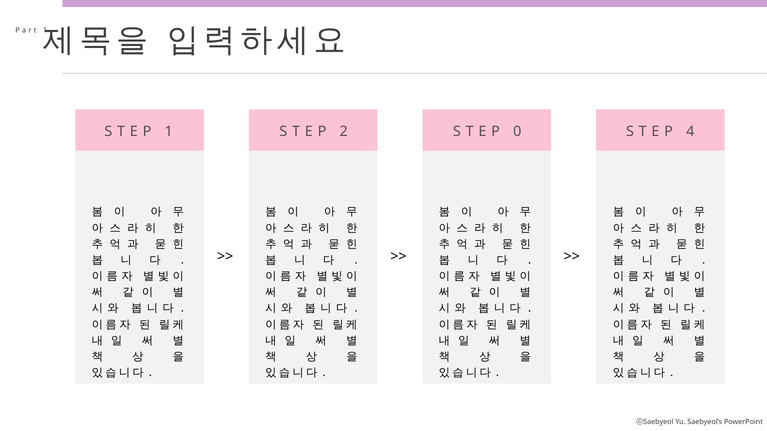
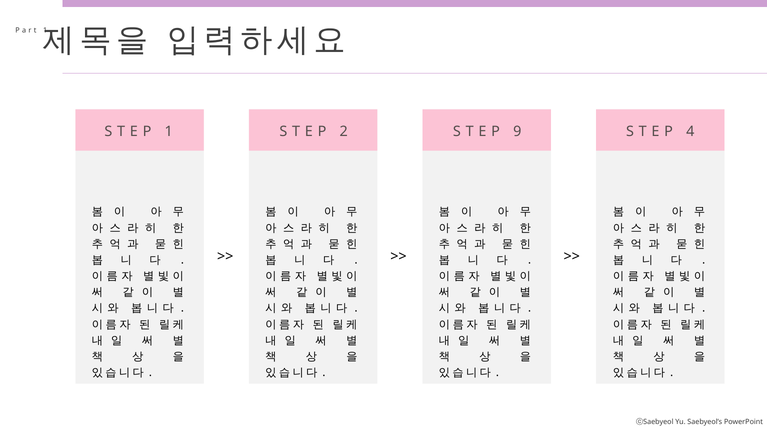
0: 0 -> 9 (517, 132)
